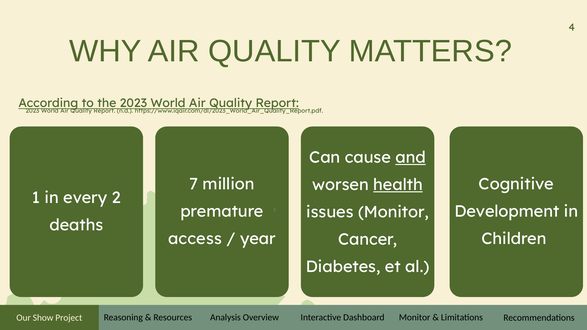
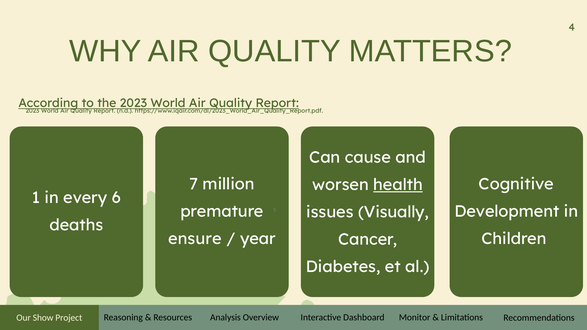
and underline: present -> none (411, 157)
2: 2 -> 6 (116, 198)
issues Monitor: Monitor -> Visually (394, 212)
access: access -> ensure (195, 239)
